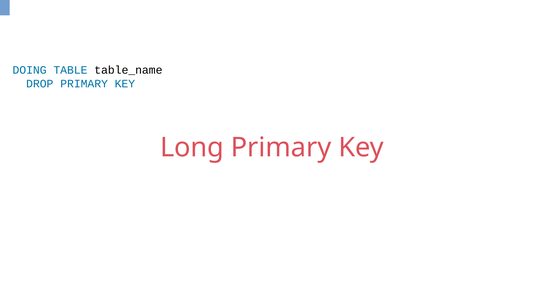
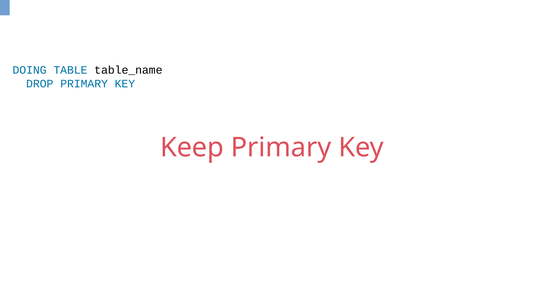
Long: Long -> Keep (192, 148)
